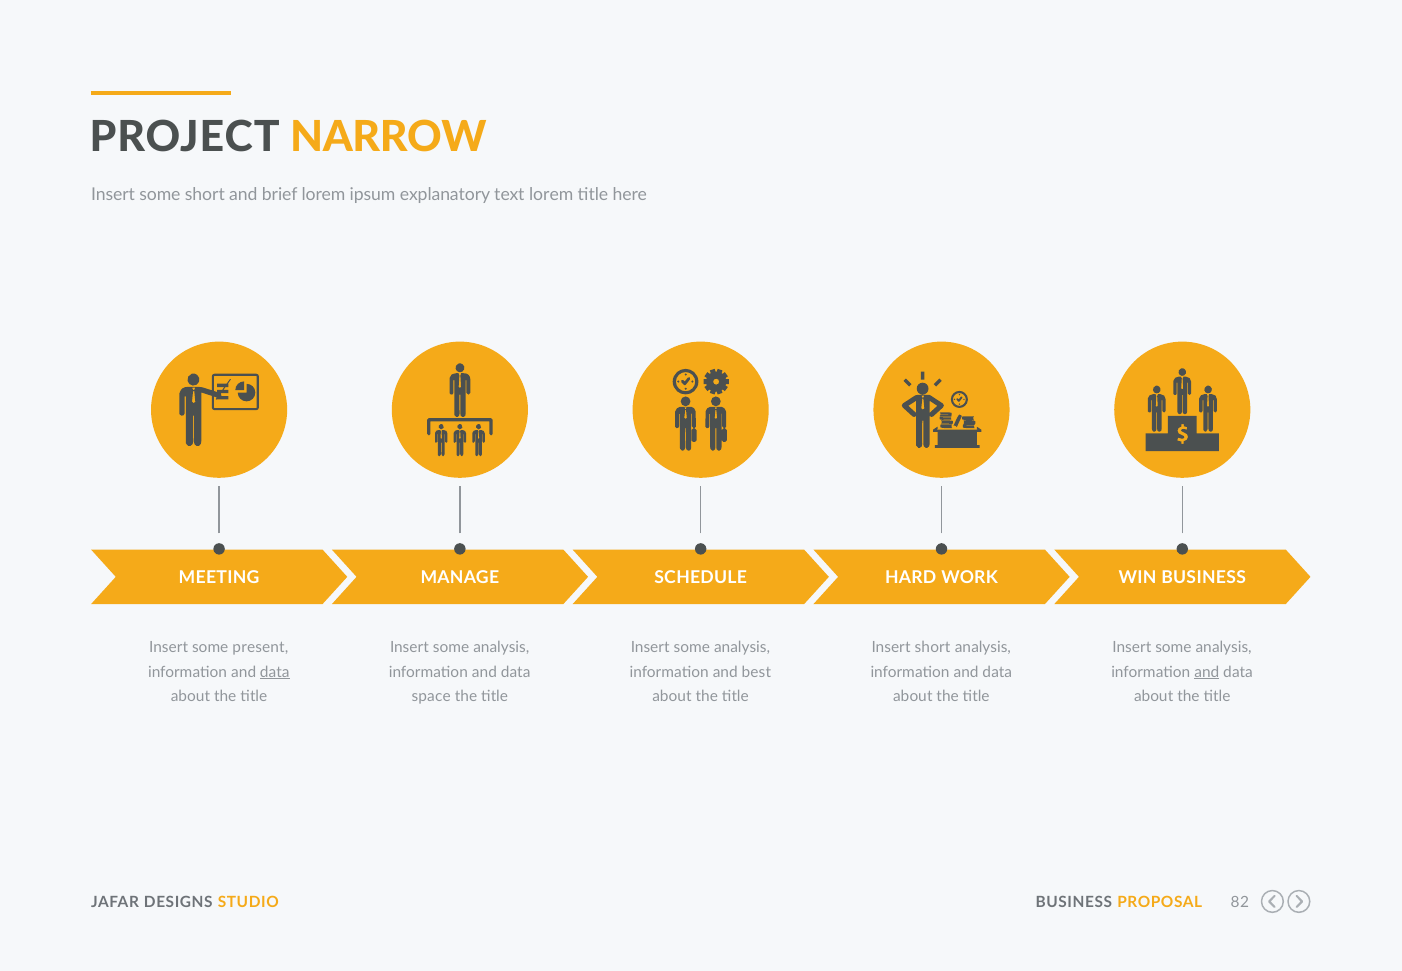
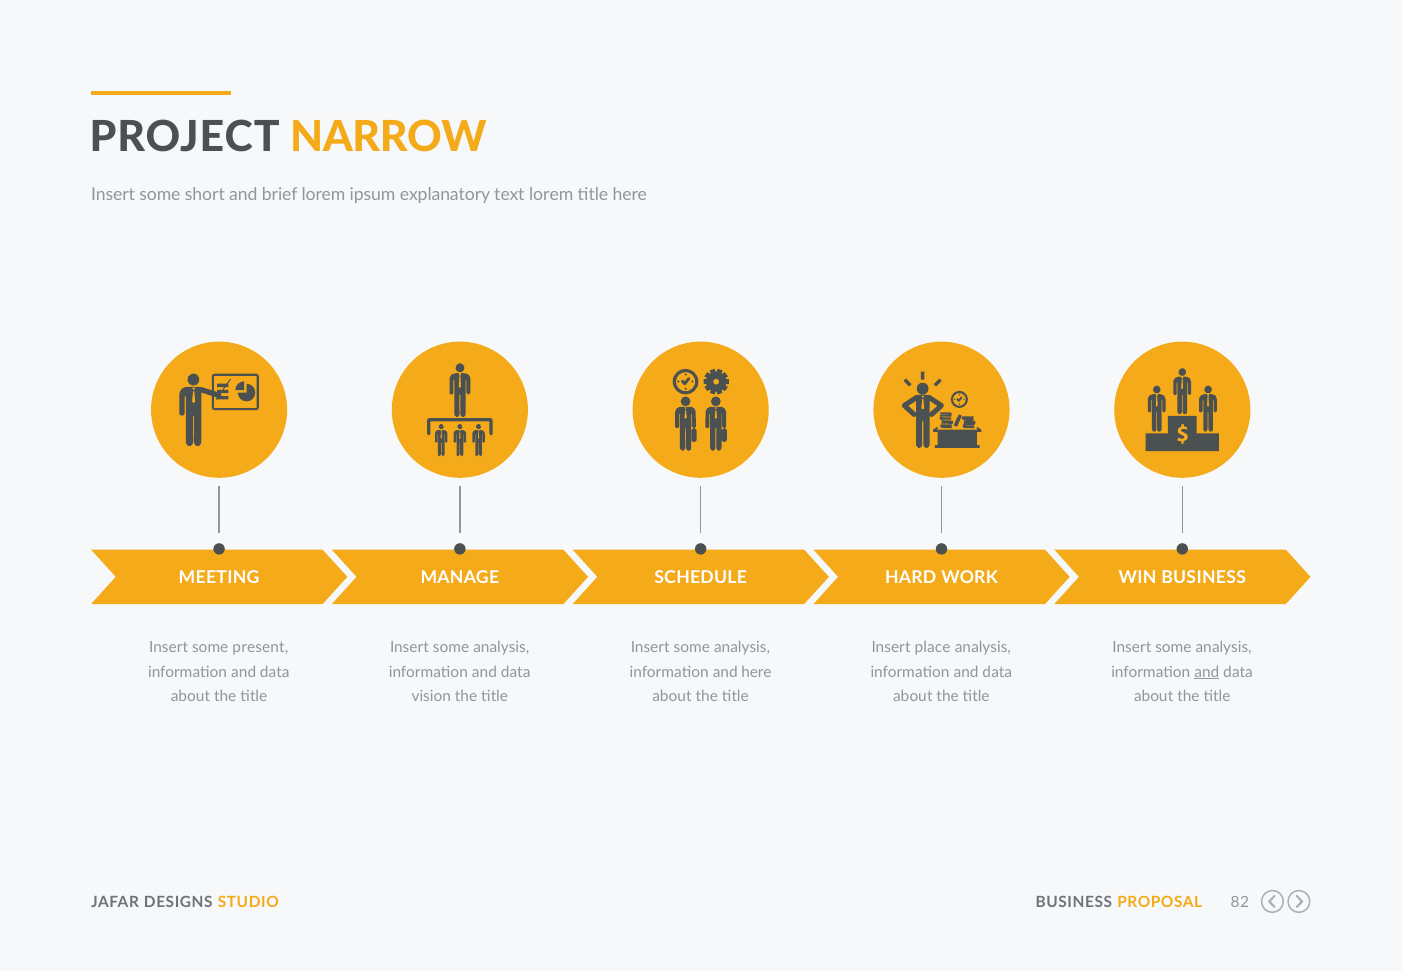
Insert short: short -> place (933, 648)
data underline: present -> none (275, 672)
and best: best -> here (756, 672)
space: space -> vision (431, 696)
